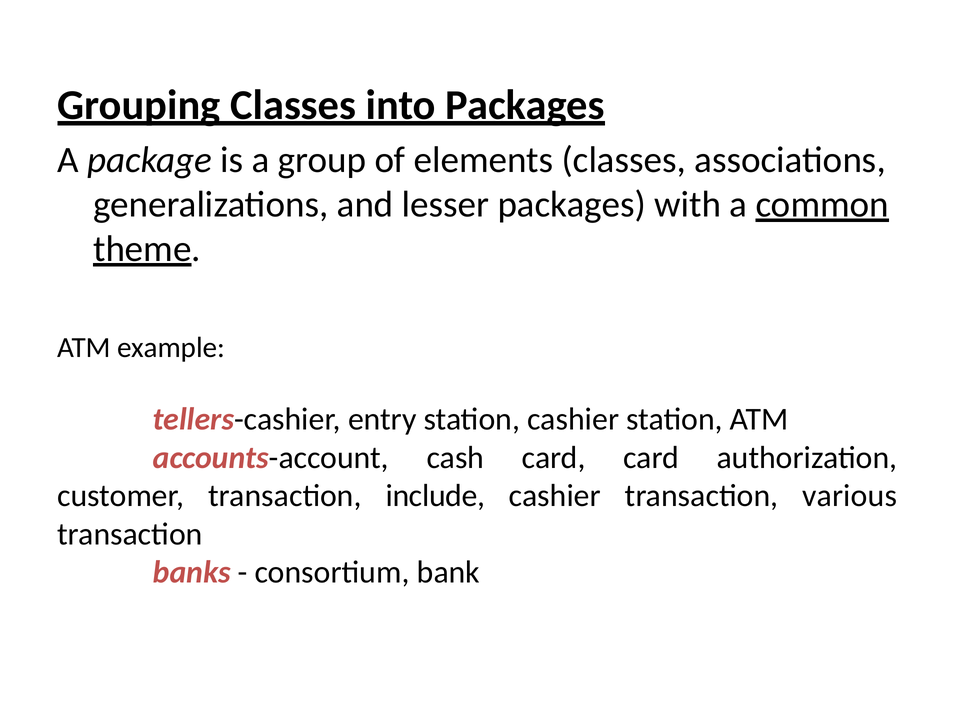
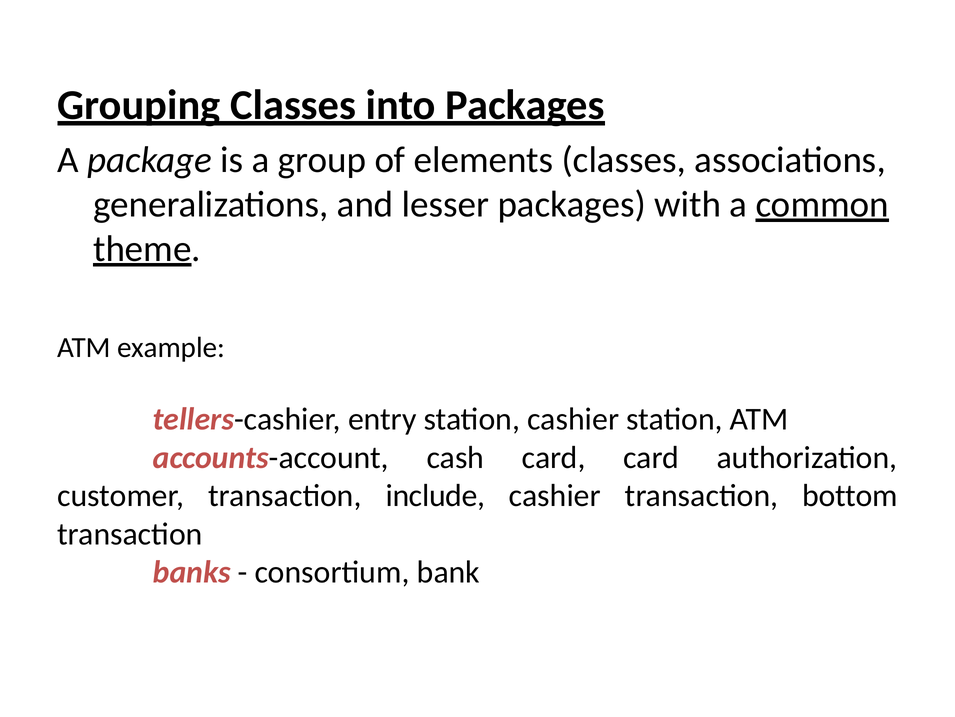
various: various -> bottom (850, 495)
